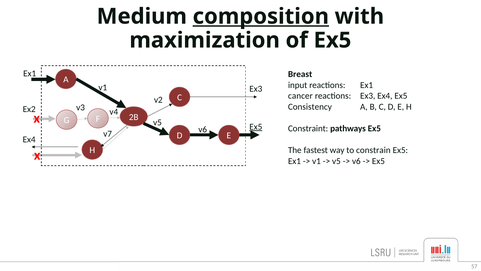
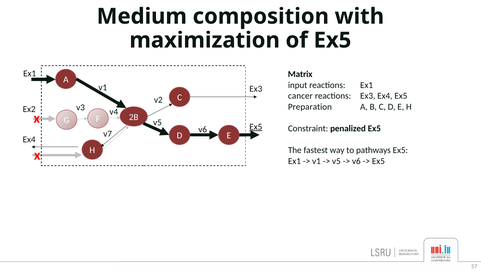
composition underline: present -> none (261, 16)
Breast: Breast -> Matrix (300, 74)
Consistency: Consistency -> Preparation (310, 107)
pathways: pathways -> penalized (348, 128)
constrain: constrain -> pathways (373, 150)
